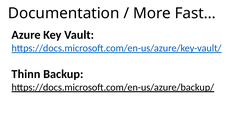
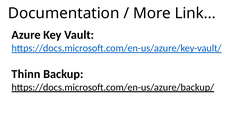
Fast…: Fast… -> Link… (195, 13)
